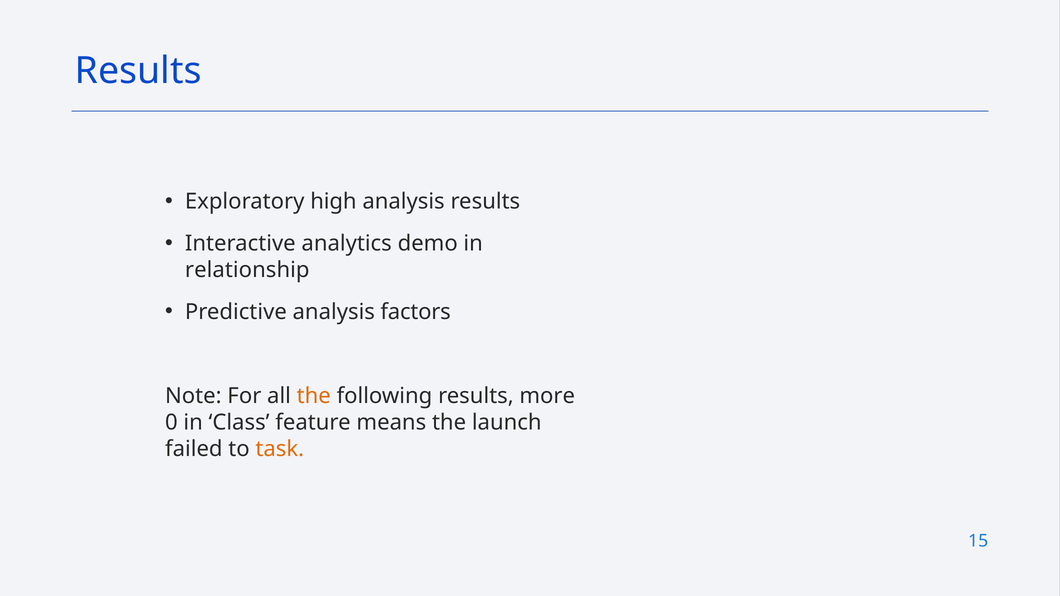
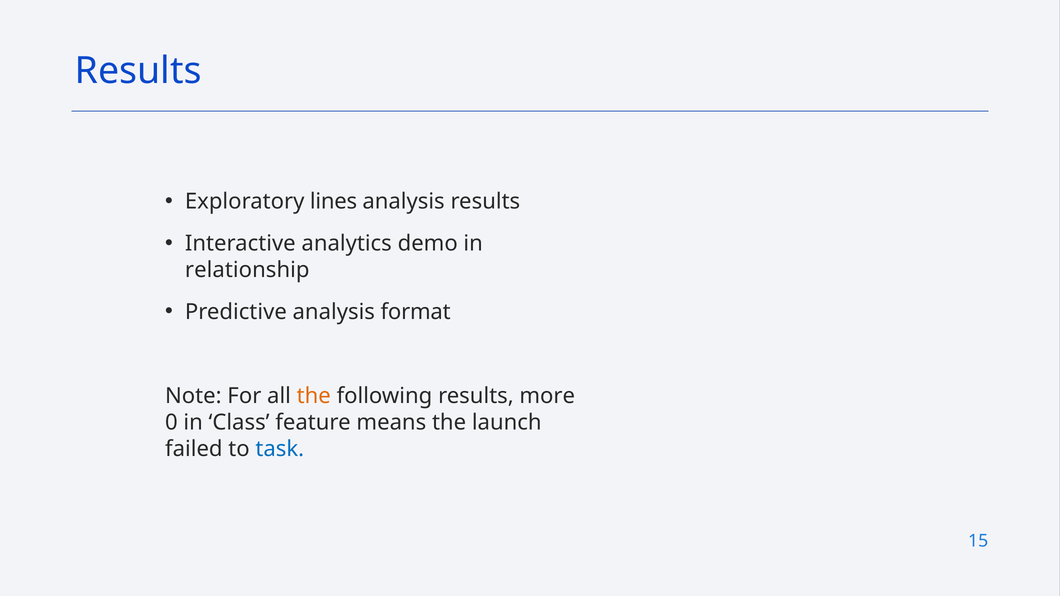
high: high -> lines (334, 202)
factors: factors -> format (416, 312)
task colour: orange -> blue (280, 449)
